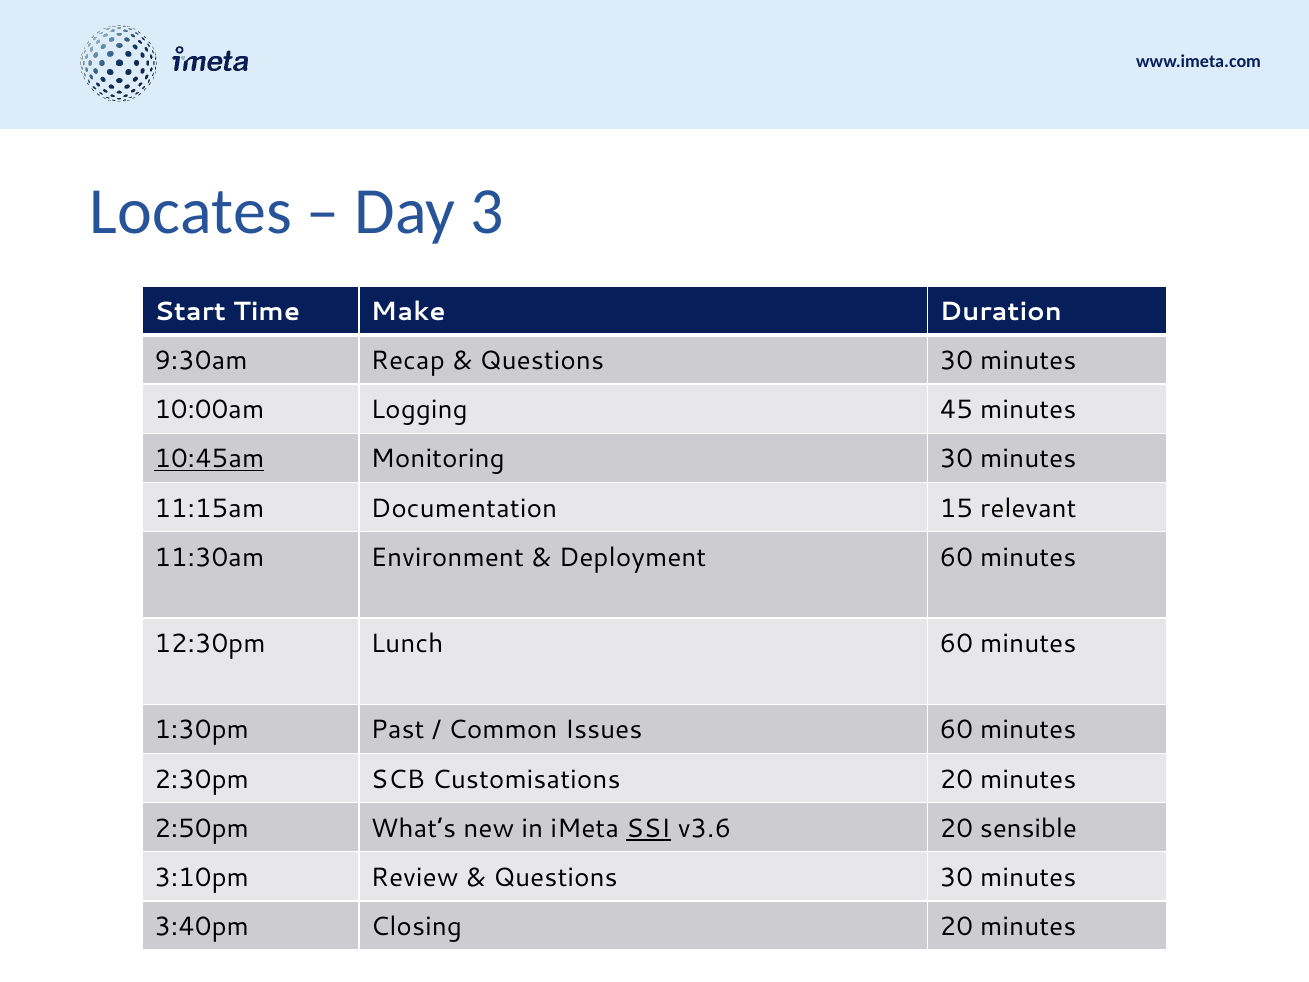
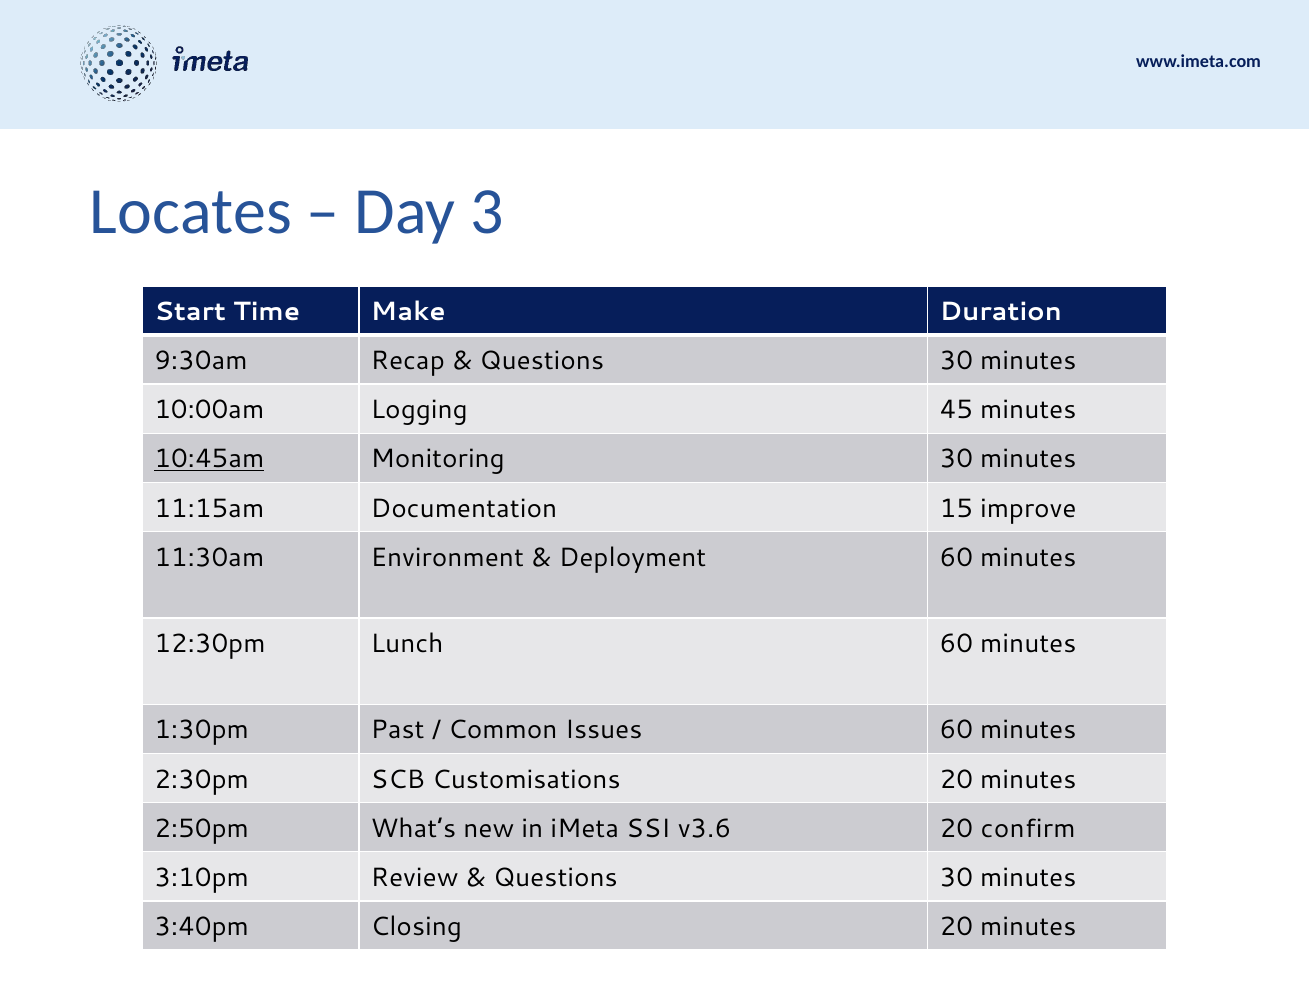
relevant: relevant -> improve (1028, 508)
SSI underline: present -> none (648, 828)
sensible: sensible -> confirm (1028, 828)
